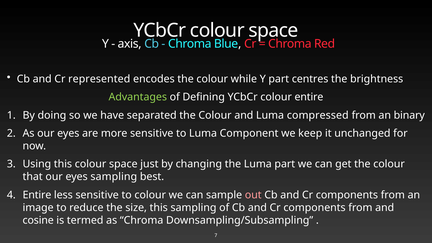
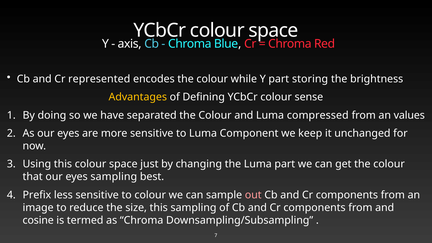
centres: centres -> storing (310, 79)
Advantages colour: light green -> yellow (138, 97)
colour entire: entire -> sense (309, 97)
binary: binary -> values (409, 115)
Entire: Entire -> Prefix (37, 195)
